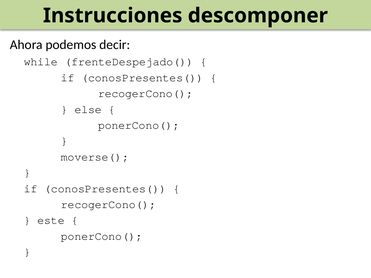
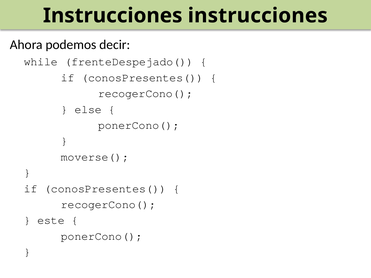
Instrucciones descomponer: descomponer -> instrucciones (258, 16)
